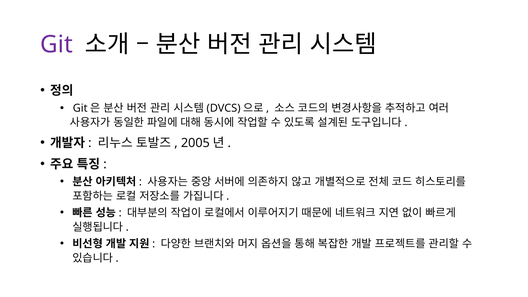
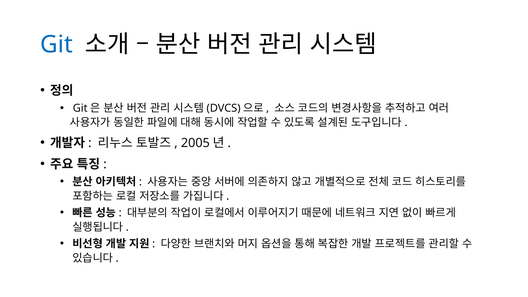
Git colour: purple -> blue (57, 44)
